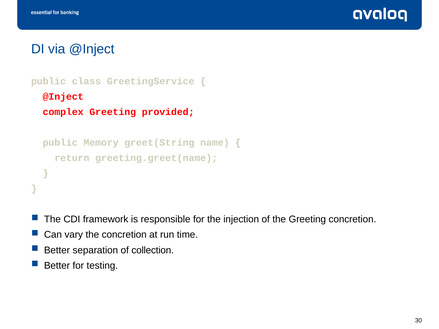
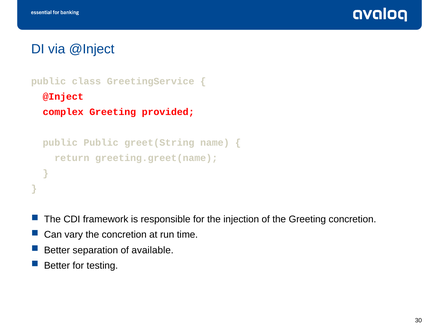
public Memory: Memory -> Public (101, 143)
collection: collection -> available (153, 250)
